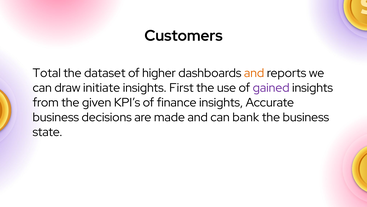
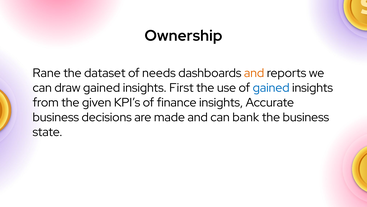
Customers: Customers -> Ownership (183, 36)
Total: Total -> Rane (47, 73)
higher: higher -> needs (159, 73)
draw initiate: initiate -> gained (102, 88)
gained colour: purple -> blue (271, 88)
